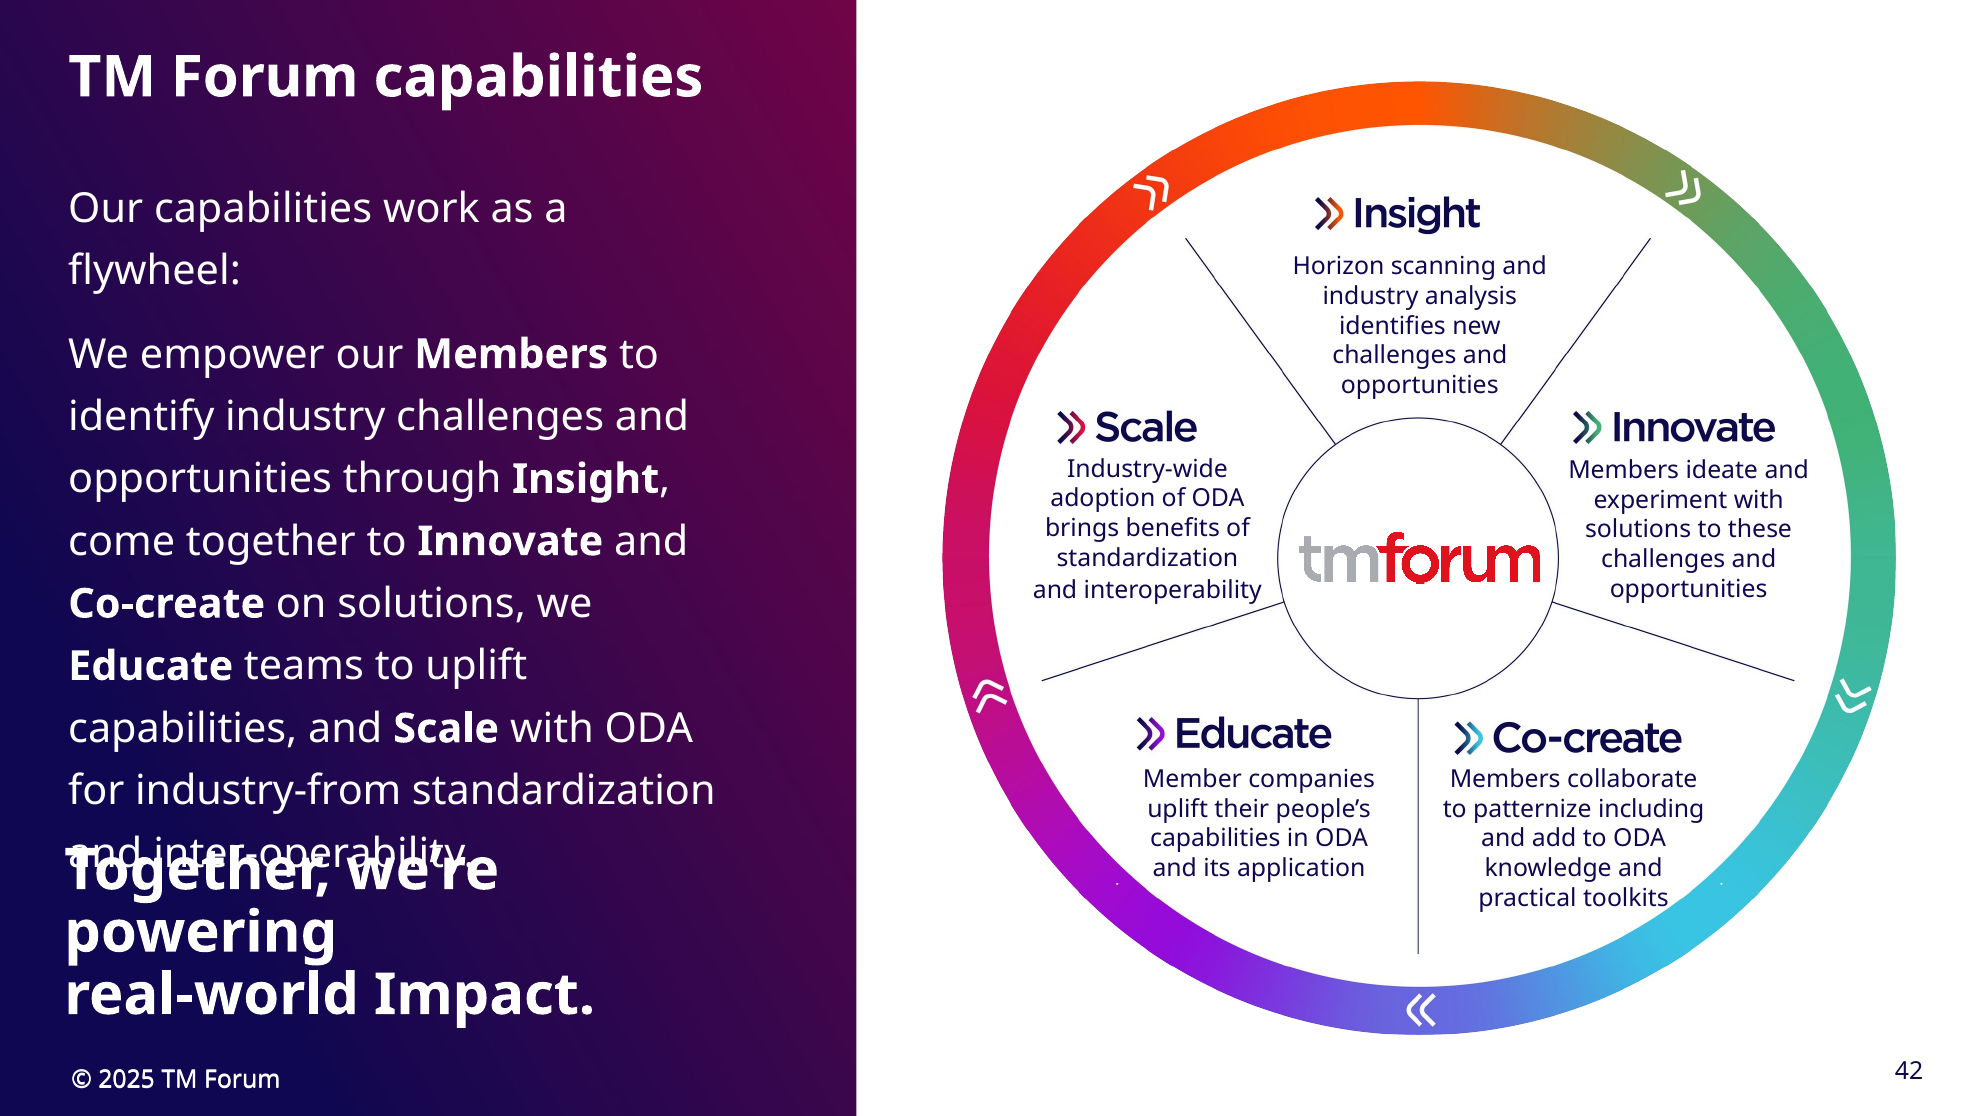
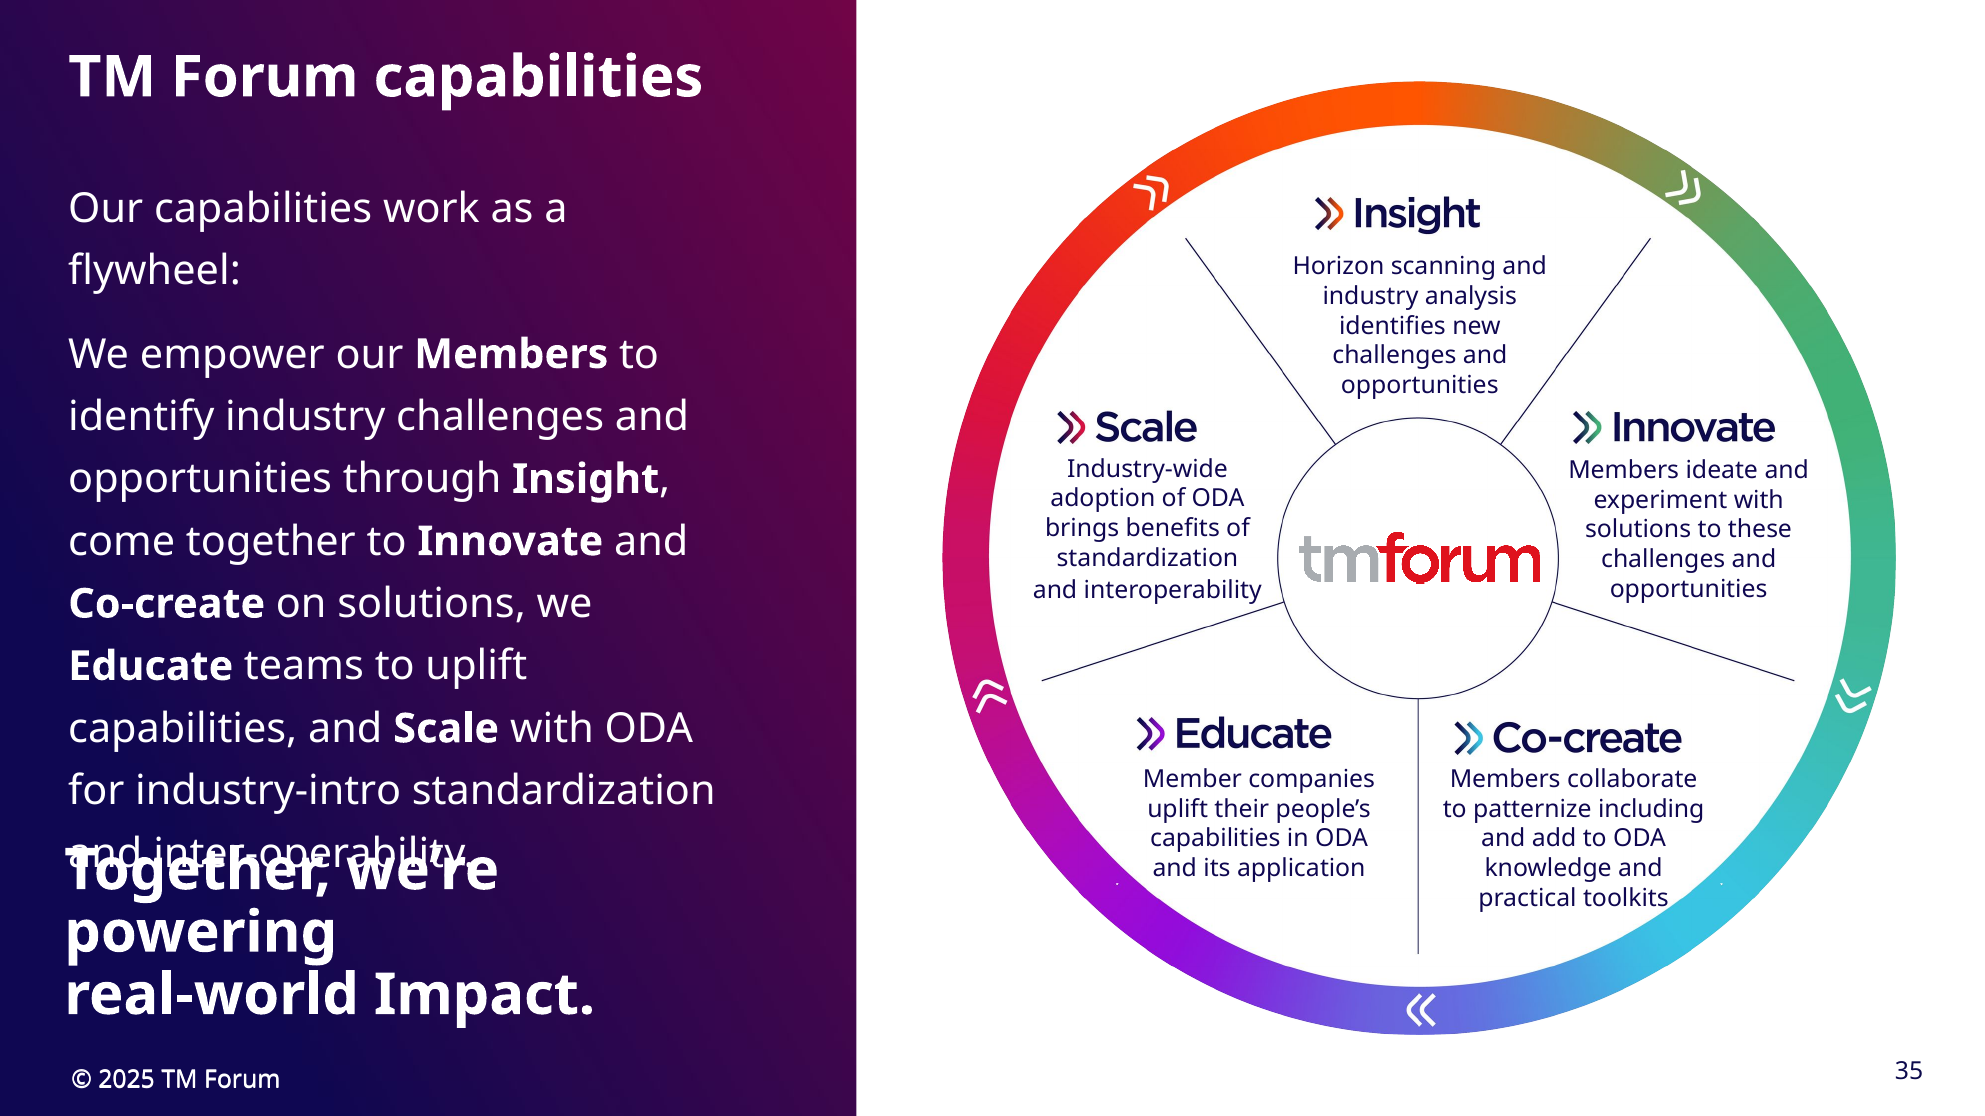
industry-from: industry-from -> industry-intro (268, 791)
42: 42 -> 35 (1909, 1072)
